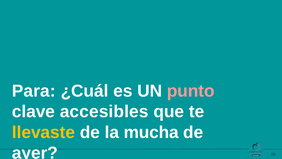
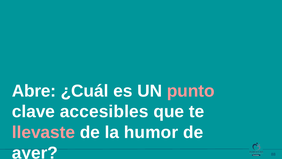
Para: Para -> Abre (34, 91)
llevaste colour: yellow -> pink (43, 132)
mucha: mucha -> humor (151, 132)
